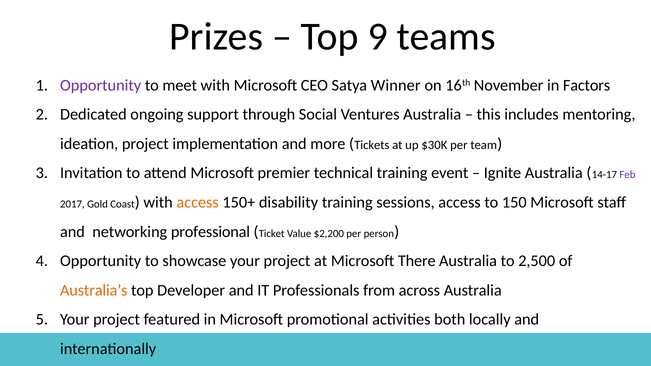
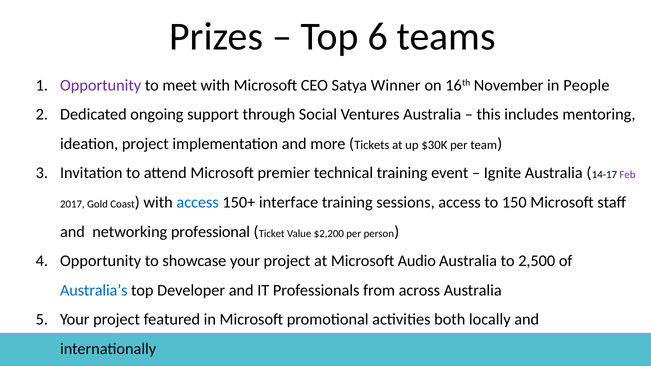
9: 9 -> 6 (378, 37)
Factors: Factors -> People (586, 85)
access colour: orange -> blue (198, 202)
disability: disability -> interface (289, 202)
There: There -> Audio (417, 261)
Australia’s colour: orange -> blue (94, 290)
